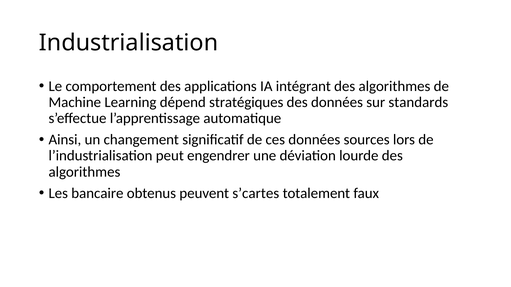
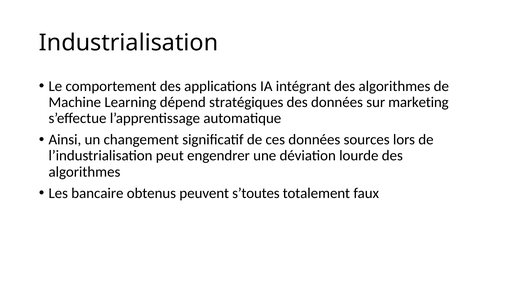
standards: standards -> marketing (418, 102)
s’cartes: s’cartes -> s’toutes (256, 193)
